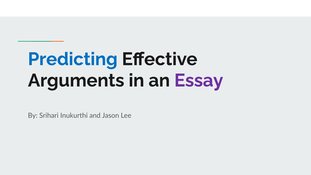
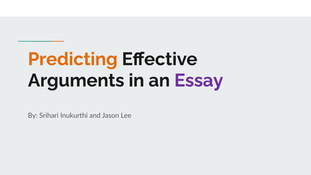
Predicting colour: blue -> orange (73, 59)
